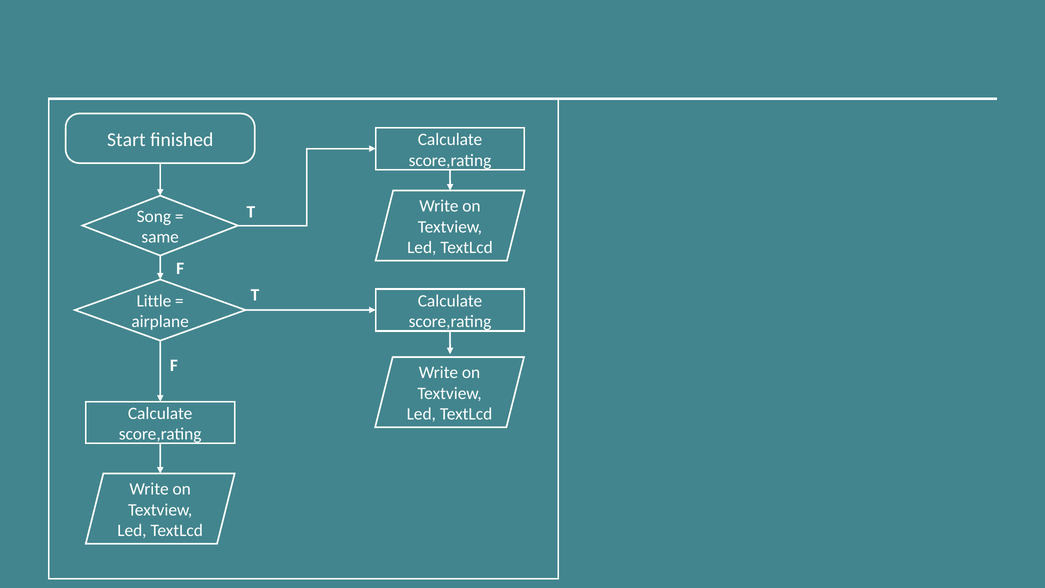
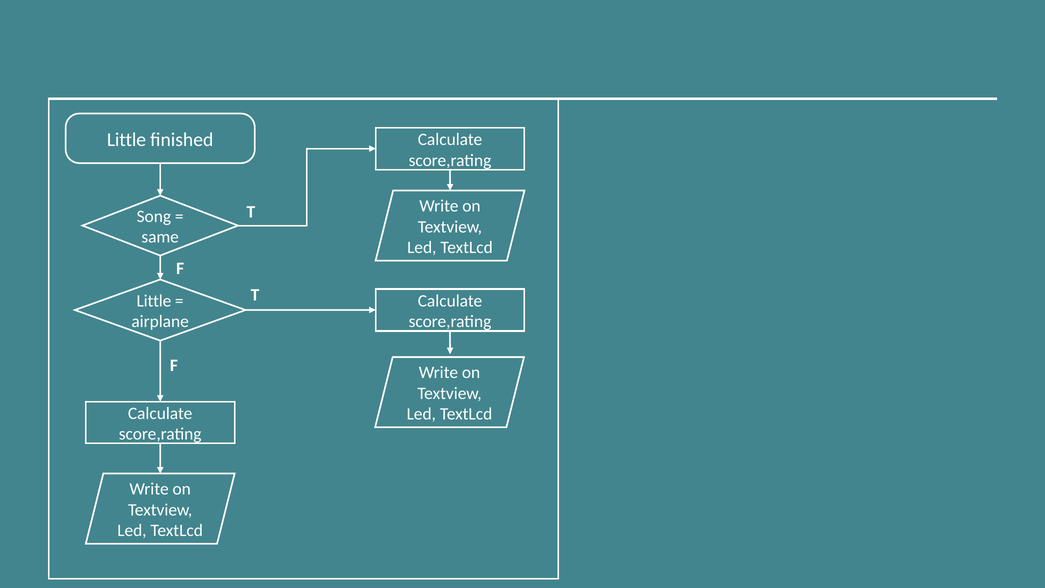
Start: Start -> Little (126, 140)
